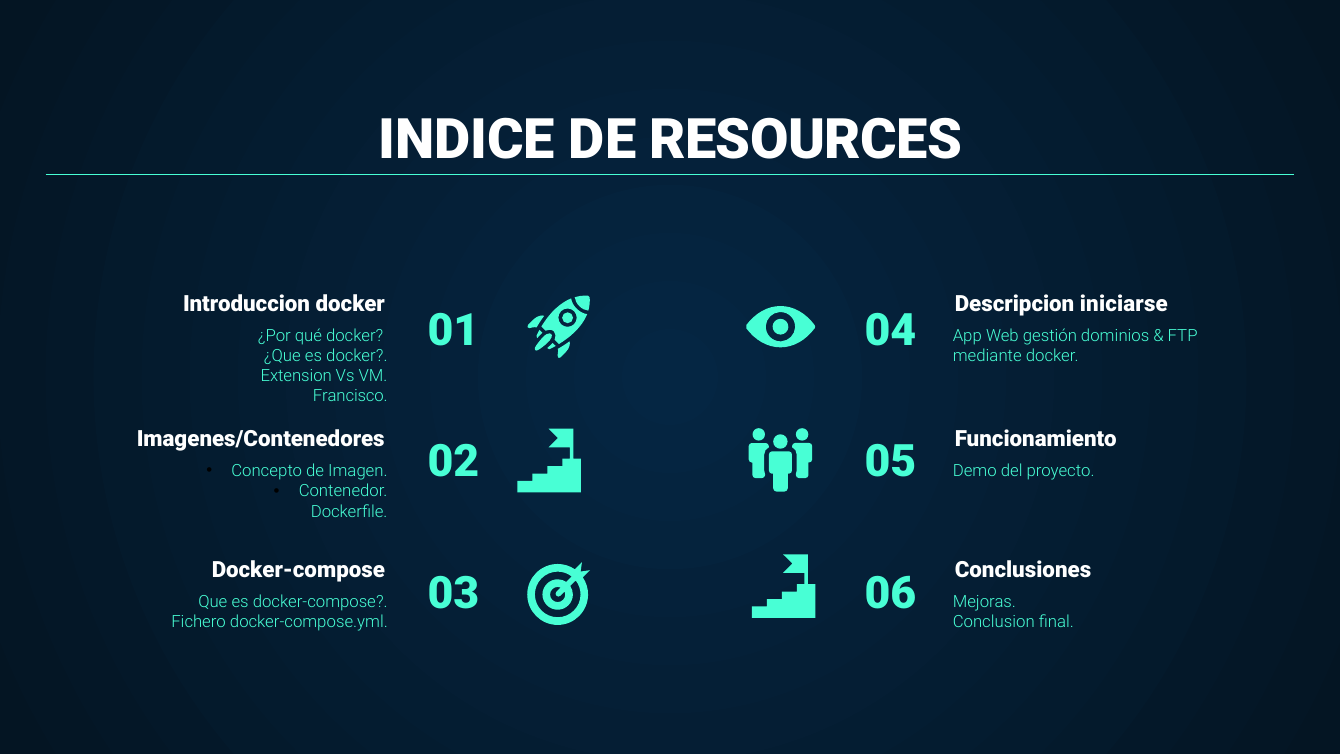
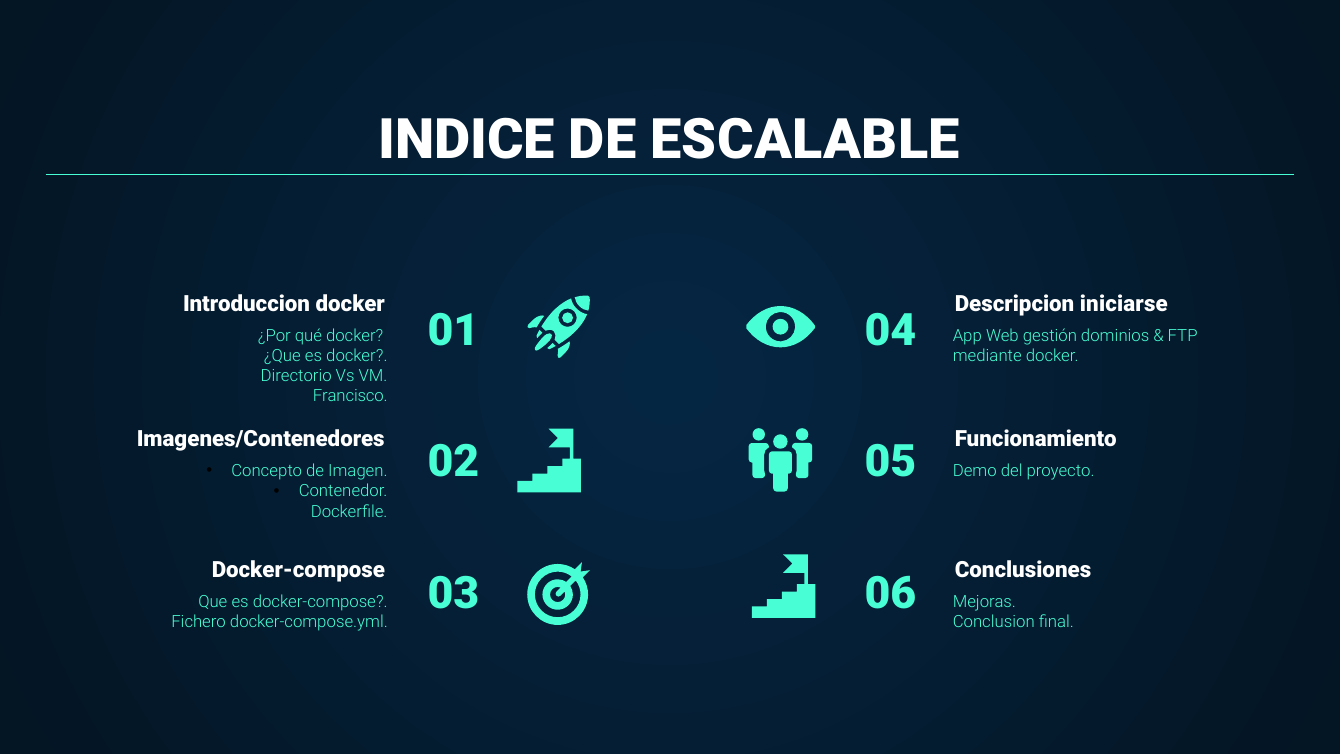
RESOURCES: RESOURCES -> ESCALABLE (805, 140)
Extension: Extension -> Directorio (296, 376)
